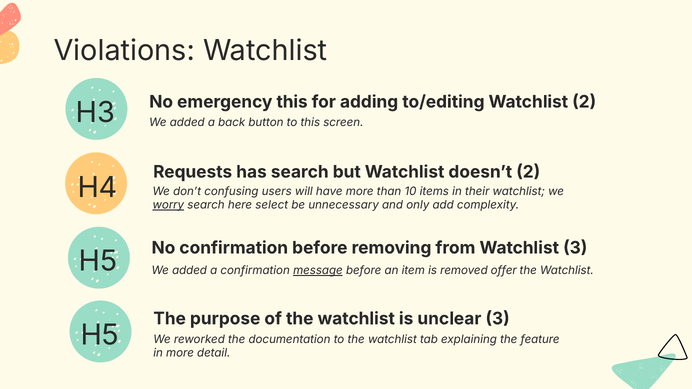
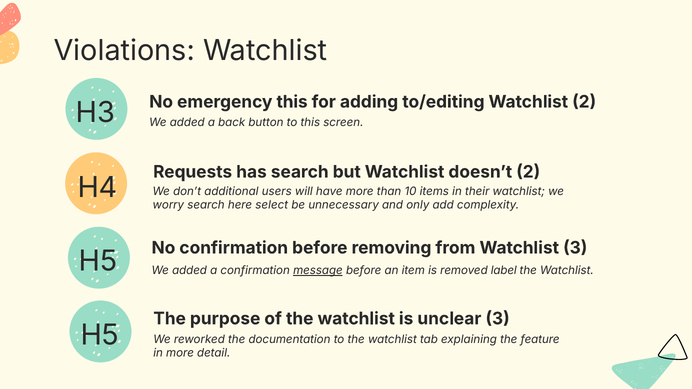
confusing: confusing -> additional (231, 191)
worry underline: present -> none (168, 205)
offer: offer -> label (504, 271)
